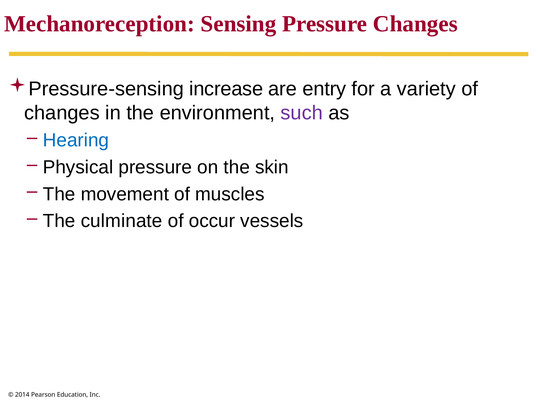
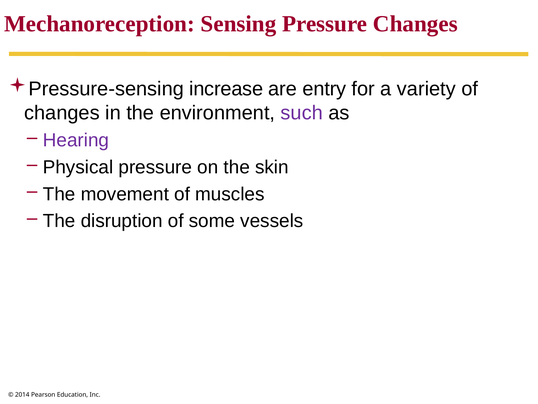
Hearing colour: blue -> purple (76, 140)
culminate: culminate -> disruption (122, 221)
occur: occur -> some (212, 221)
